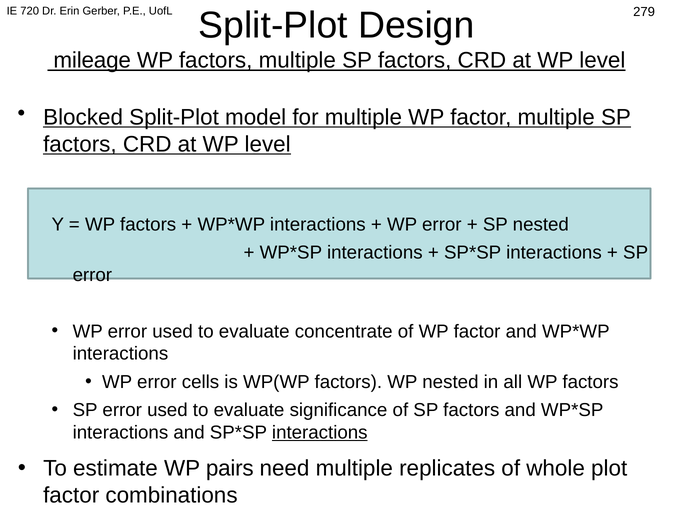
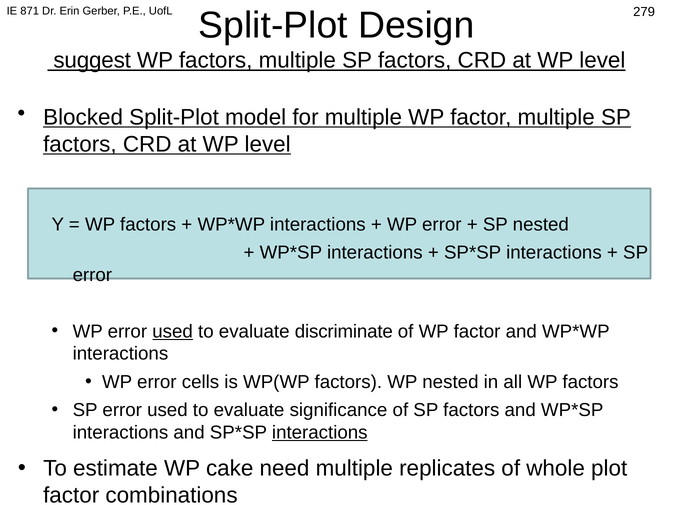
720: 720 -> 871 (30, 11)
mileage: mileage -> suggest (92, 60)
used underline: none -> present (173, 331)
concentrate: concentrate -> discriminate (344, 331)
pairs: pairs -> cake (230, 468)
